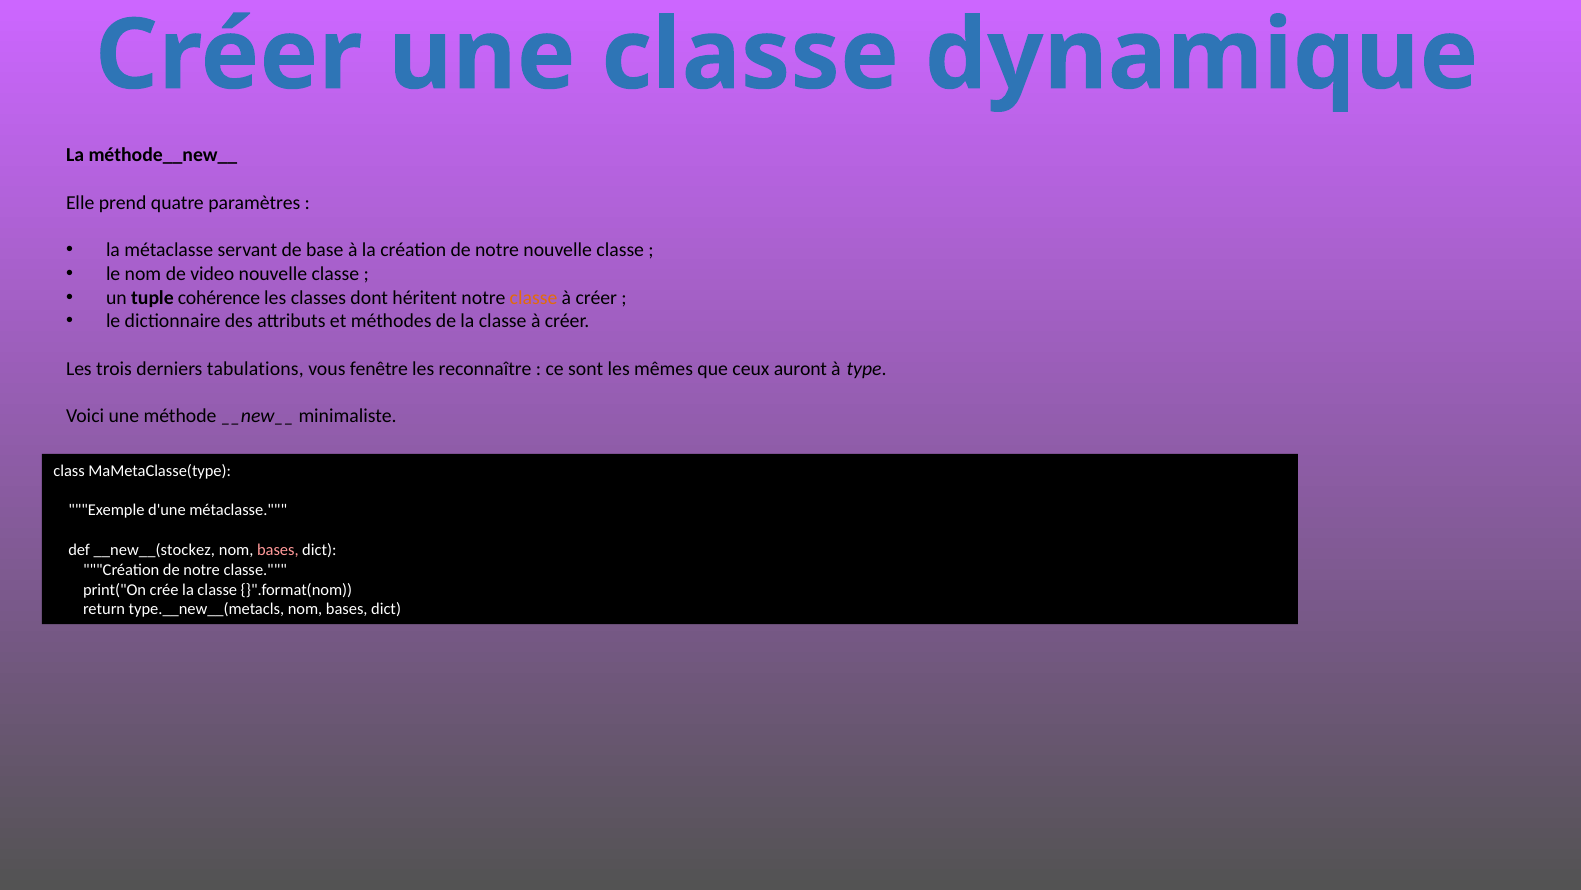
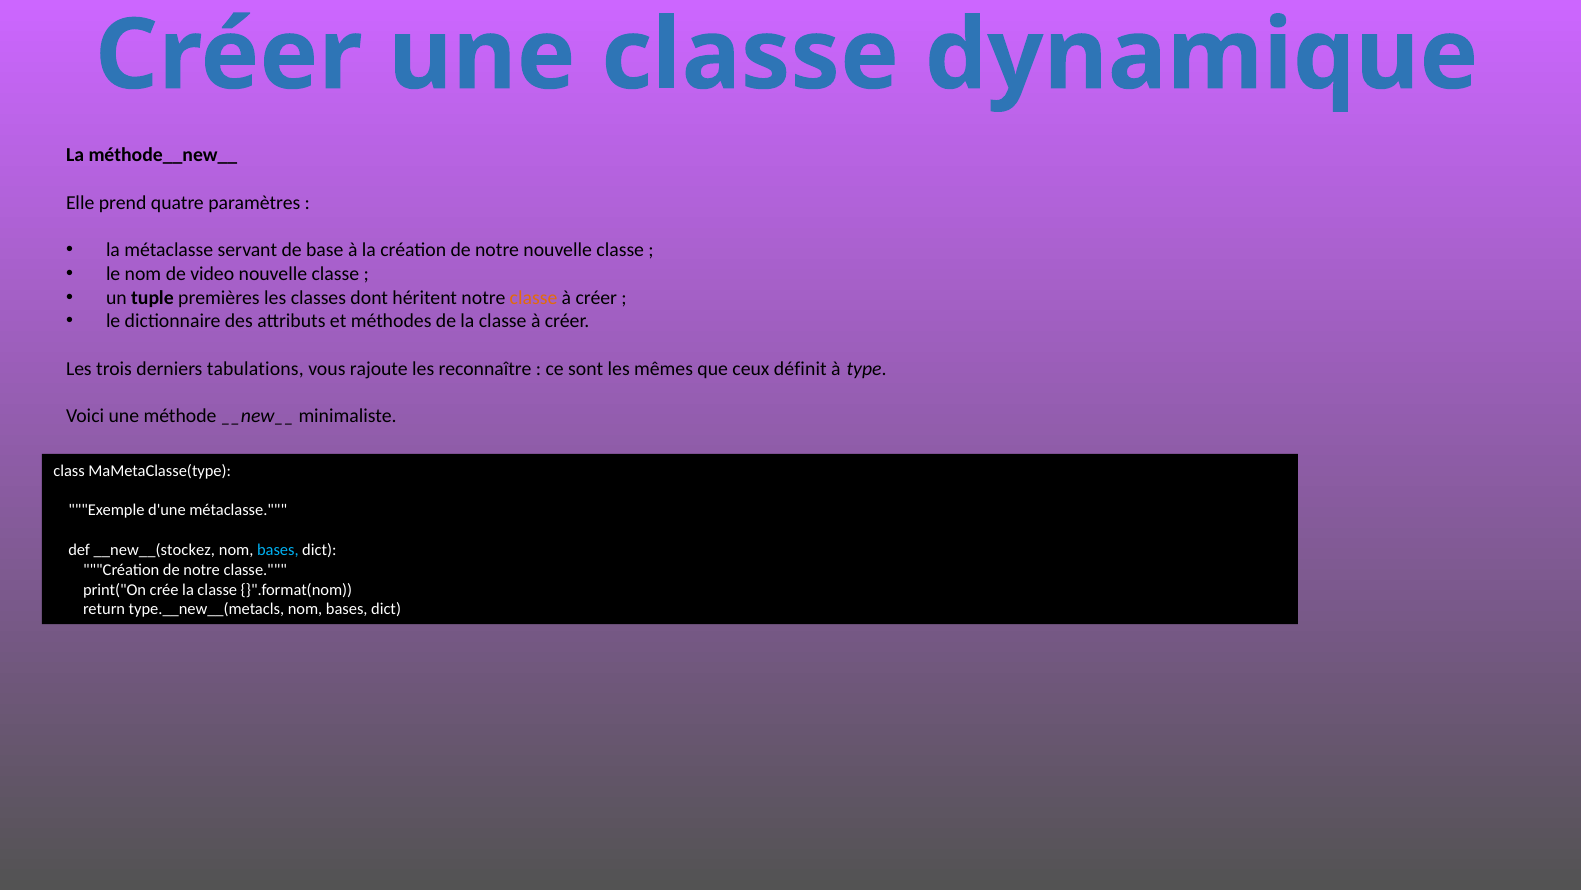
cohérence: cohérence -> premières (219, 297)
fenêtre: fenêtre -> rajoute (379, 369)
auront: auront -> définit (800, 369)
bases colour: pink -> light blue (278, 550)
